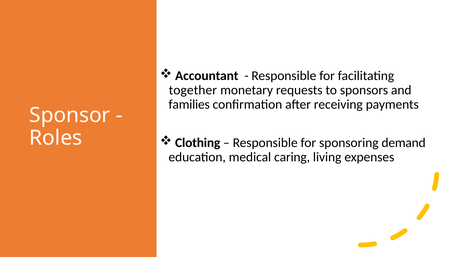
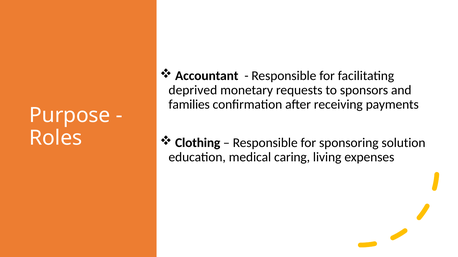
together: together -> deprived (193, 90)
Sponsor: Sponsor -> Purpose (70, 116)
demand: demand -> solution (404, 143)
